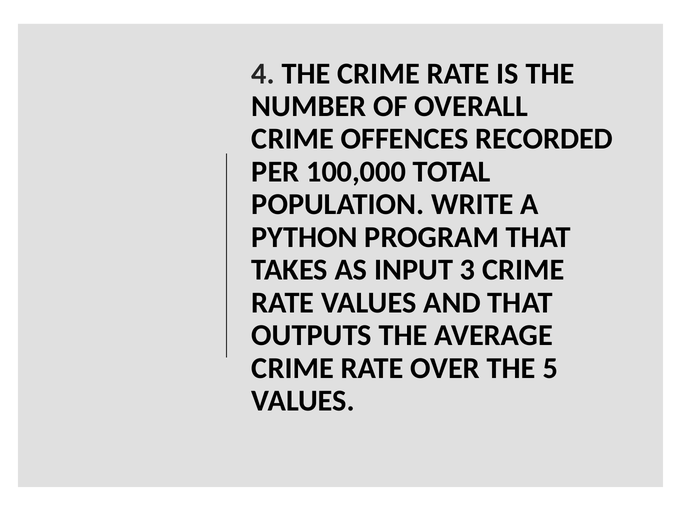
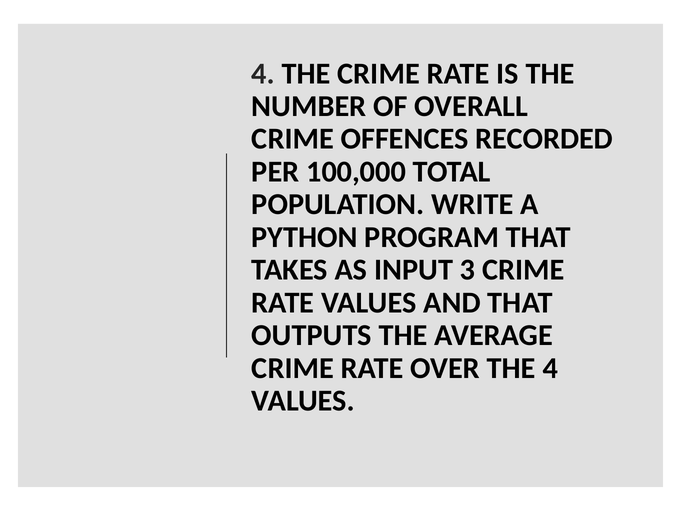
THE 5: 5 -> 4 (550, 368)
